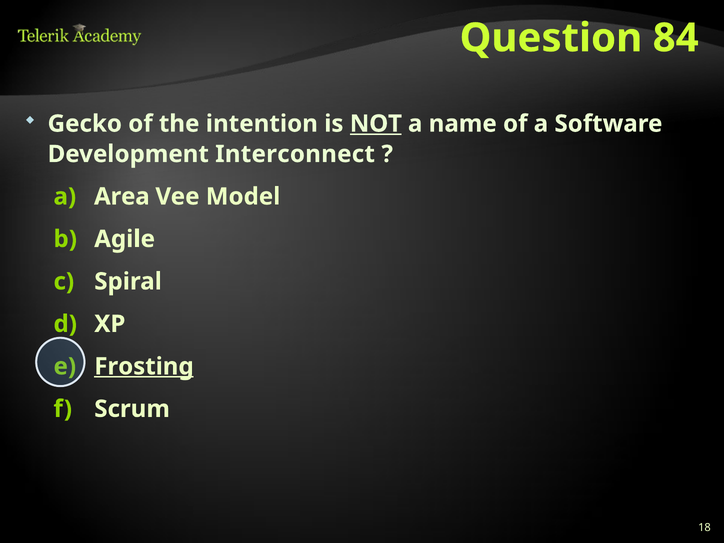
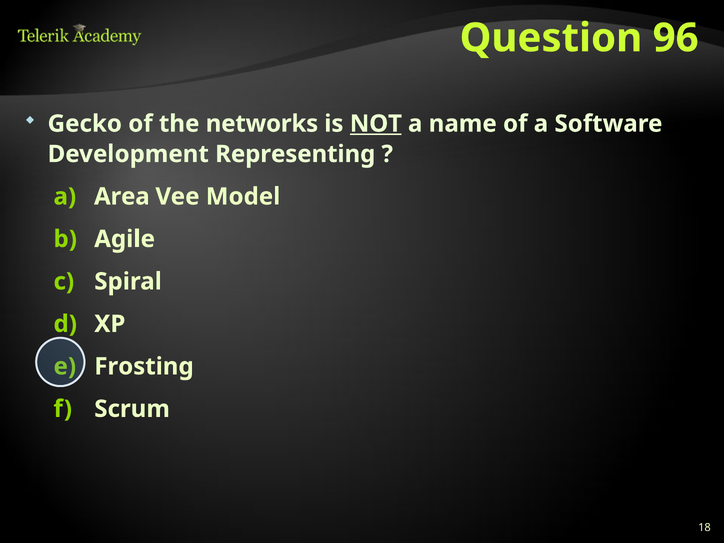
84: 84 -> 96 (676, 38)
intention: intention -> networks (262, 124)
Interconnect: Interconnect -> Representing (295, 154)
Frosting underline: present -> none (144, 366)
